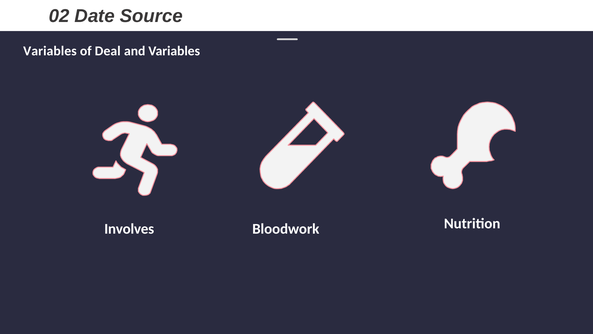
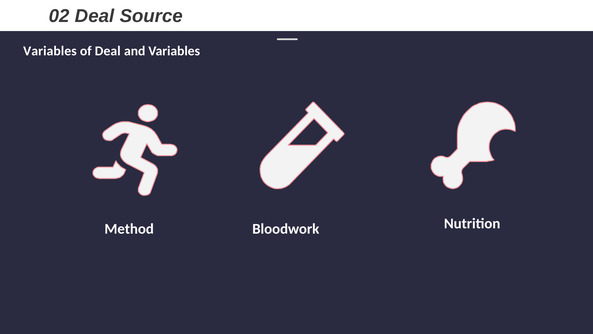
02 Date: Date -> Deal (95, 16)
Involves: Involves -> Method (129, 229)
